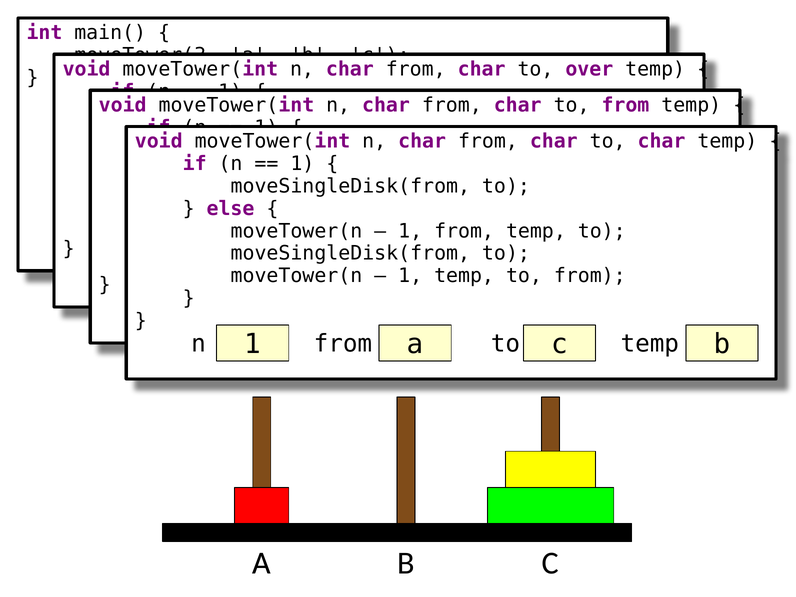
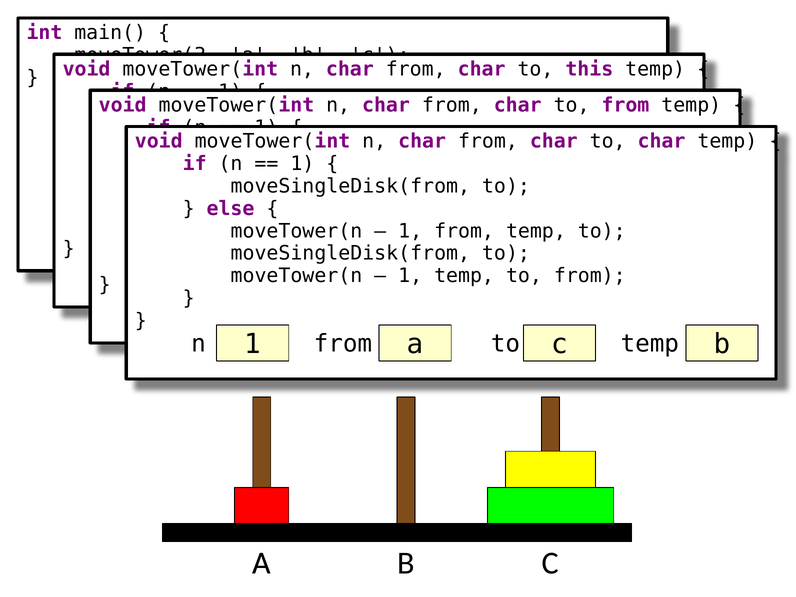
over: over -> this (589, 69)
